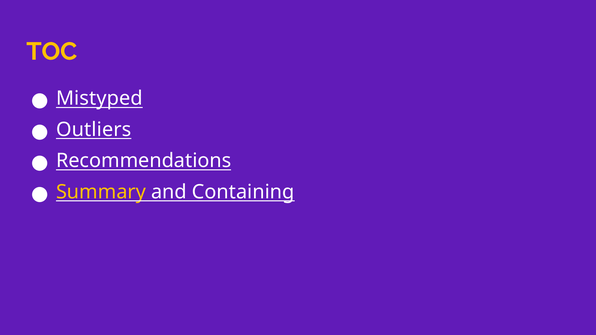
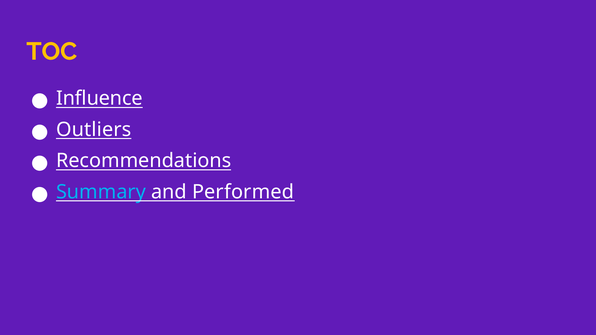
Mistyped: Mistyped -> Influence (99, 98)
Summary colour: yellow -> light blue (101, 192)
Containing: Containing -> Performed (243, 192)
